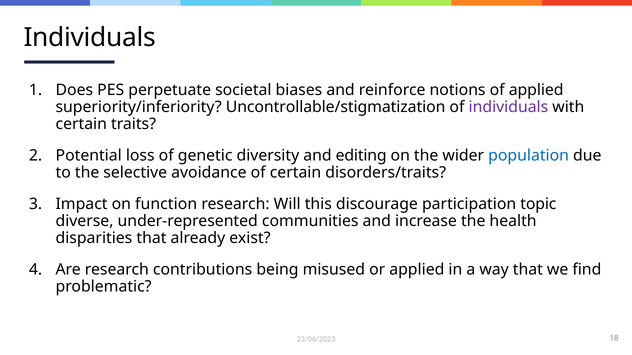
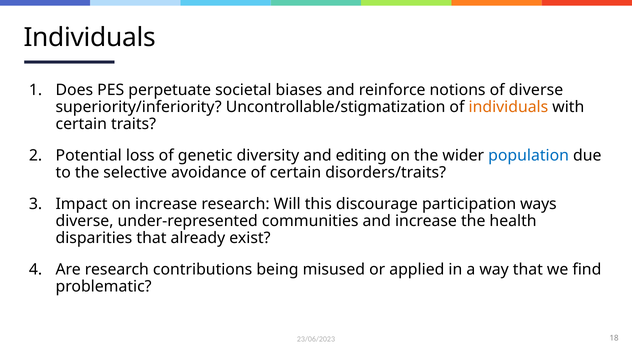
of applied: applied -> diverse (536, 90)
individuals colour: purple -> orange (508, 107)
on function: function -> increase (166, 204)
topic: topic -> ways (538, 204)
